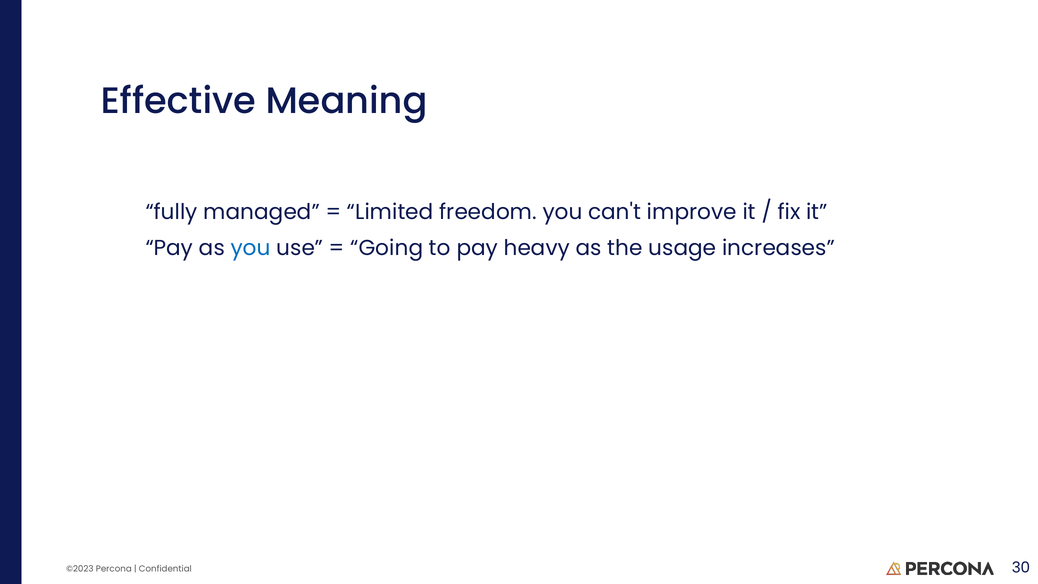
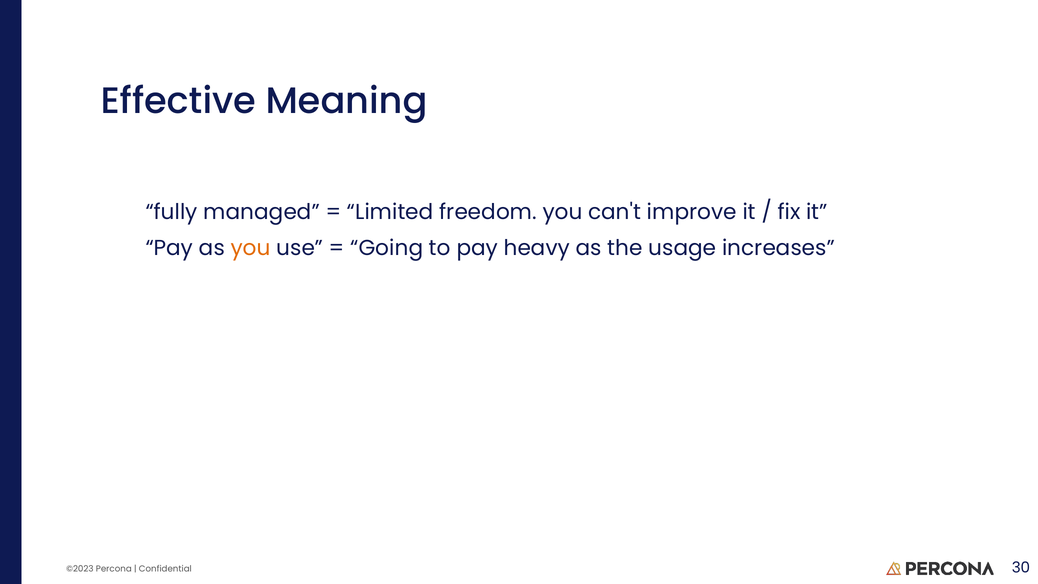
you colour: blue -> orange (251, 248)
